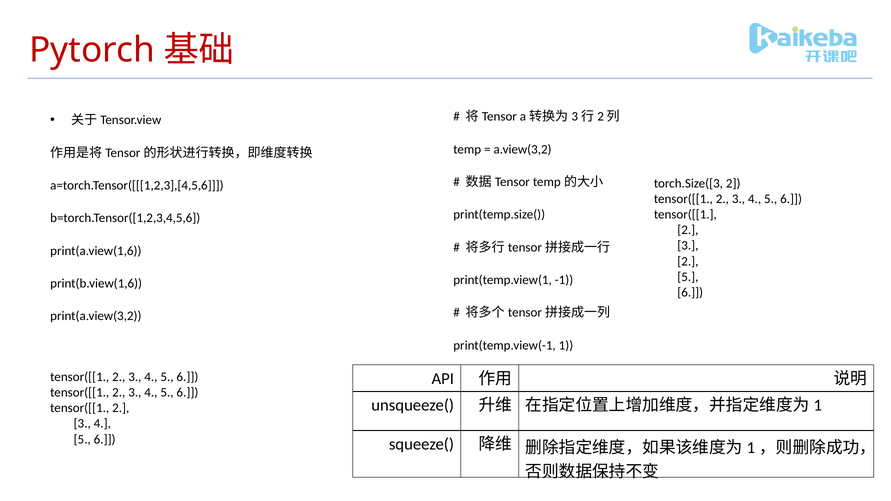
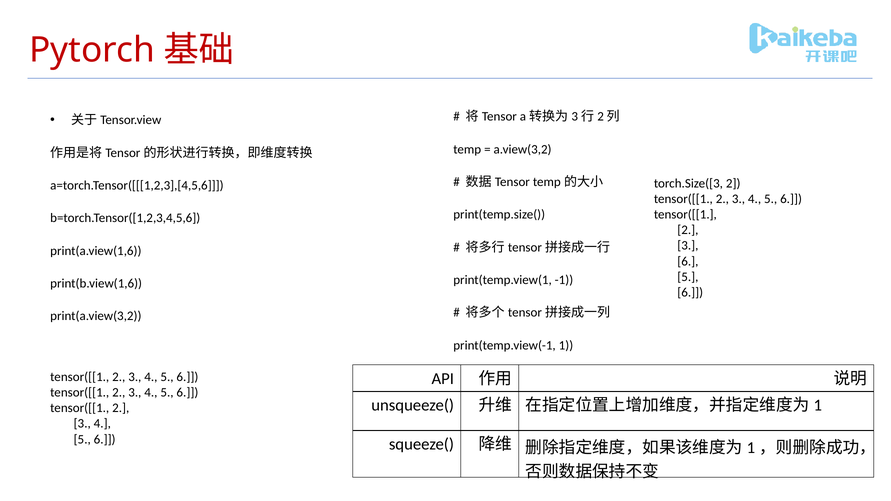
2: 2 -> 6 (688, 261)
